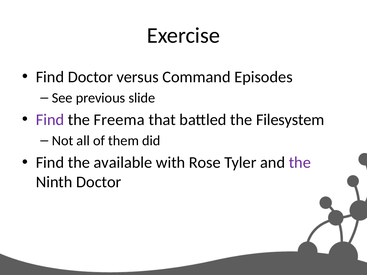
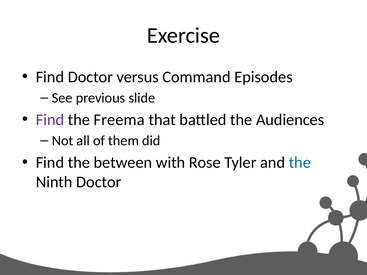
Filesystem: Filesystem -> Audiences (290, 120)
available: available -> between (123, 163)
the colour: purple -> blue (300, 163)
